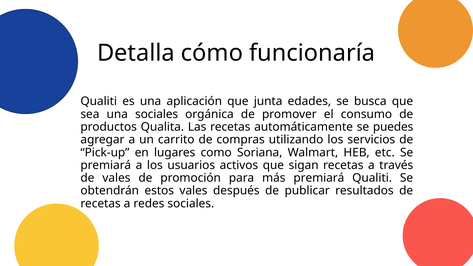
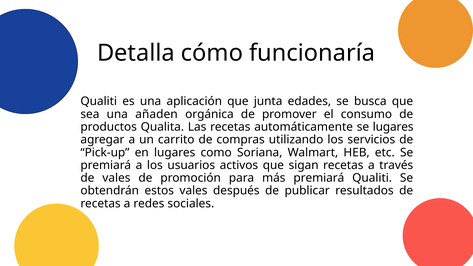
una sociales: sociales -> añaden (156, 114)
se puedes: puedes -> lugares (393, 127)
